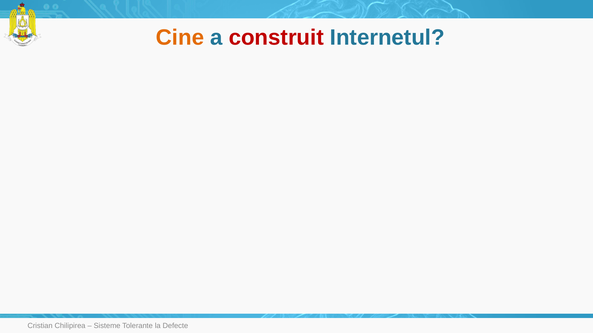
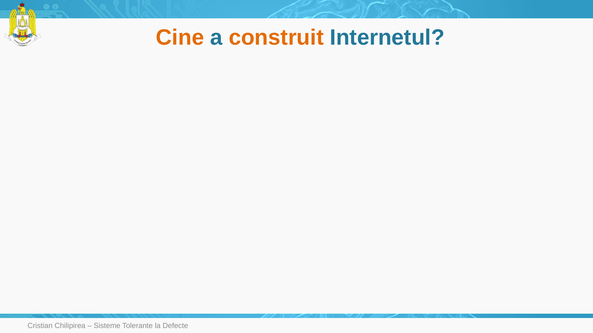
construit colour: red -> orange (276, 38)
